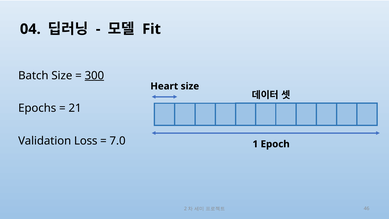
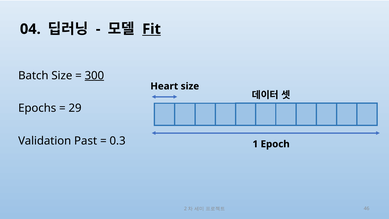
Fit underline: none -> present (152, 29)
21: 21 -> 29 (75, 108)
Loss: Loss -> Past (86, 141)
7.0: 7.0 -> 0.3 (118, 141)
